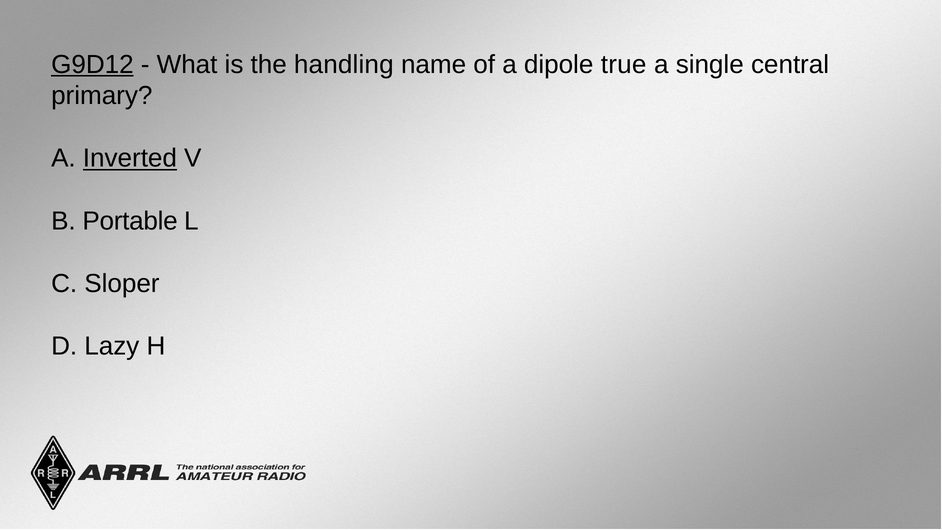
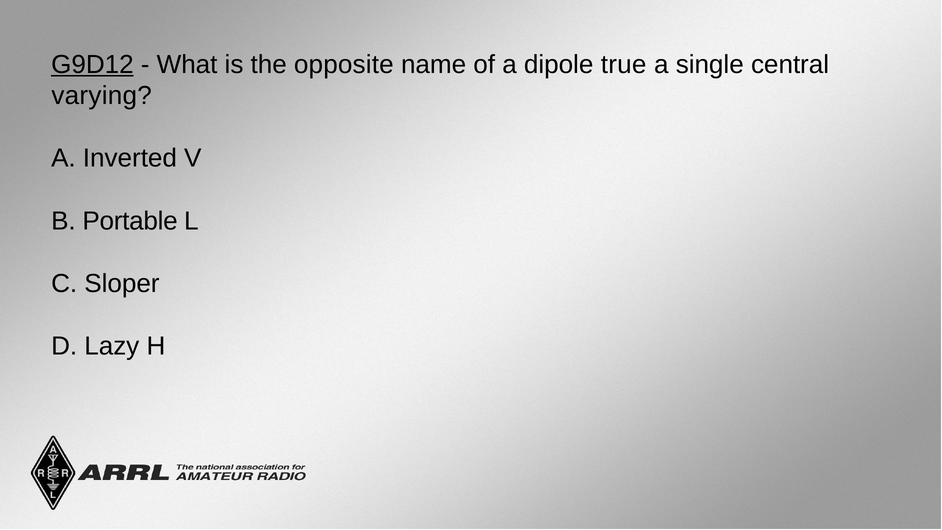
handling: handling -> opposite (344, 64)
primary: primary -> varying (102, 96)
Inverted underline: present -> none (130, 158)
